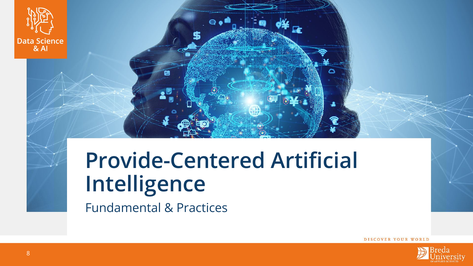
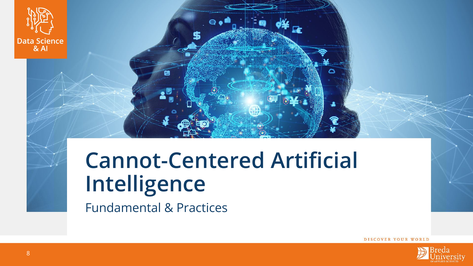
Provide-Centered: Provide-Centered -> Cannot-Centered (175, 161)
